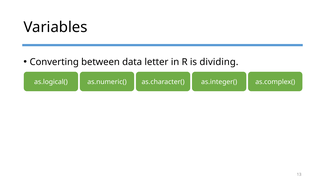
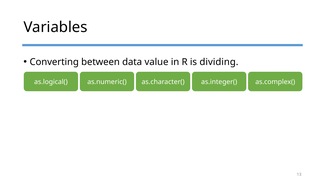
letter: letter -> value (156, 62)
